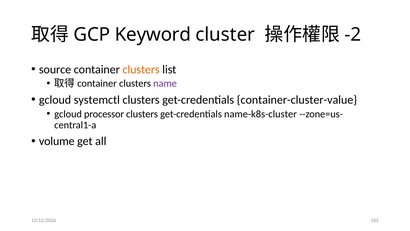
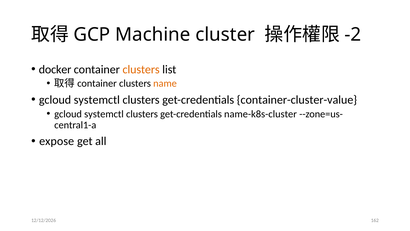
Keyword: Keyword -> Machine (153, 34)
source: source -> docker (55, 69)
name colour: purple -> orange (165, 83)
processor: processor -> systemctl (104, 114)
volume: volume -> expose (57, 141)
